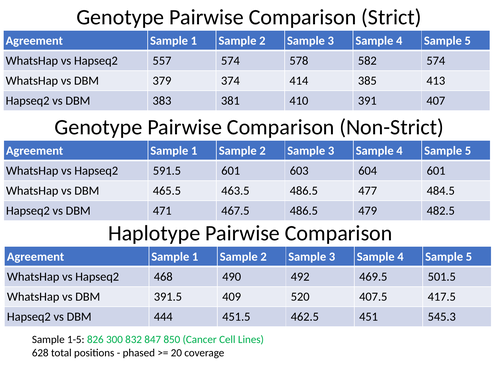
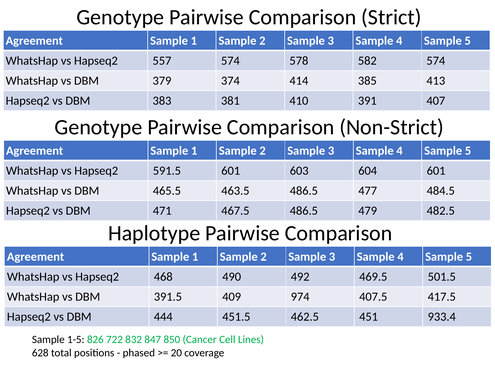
520: 520 -> 974 (300, 297)
545.3: 545.3 -> 933.4 (442, 317)
300: 300 -> 722 (114, 340)
